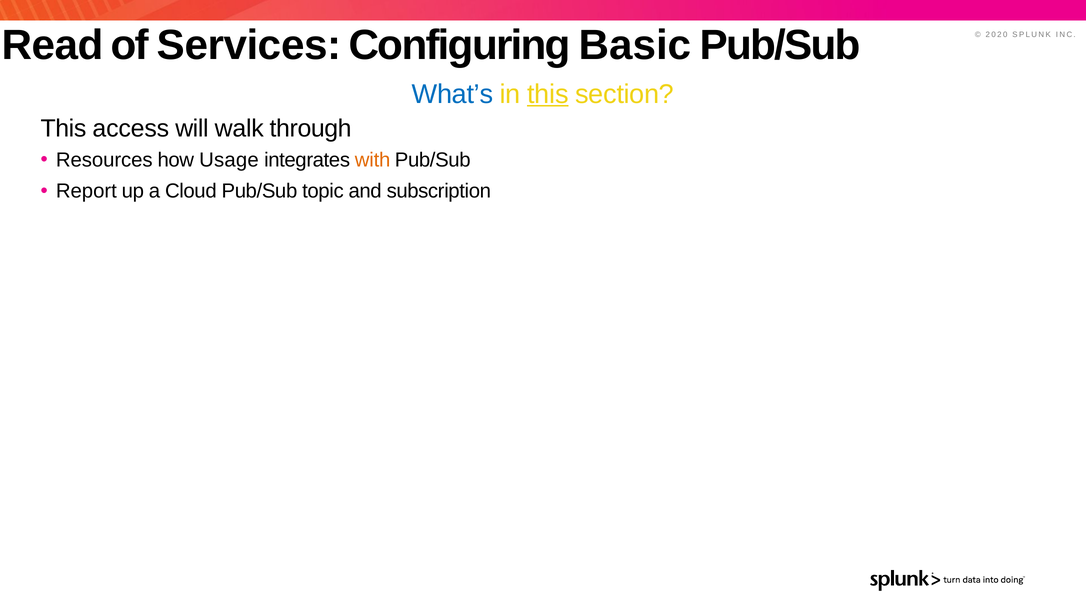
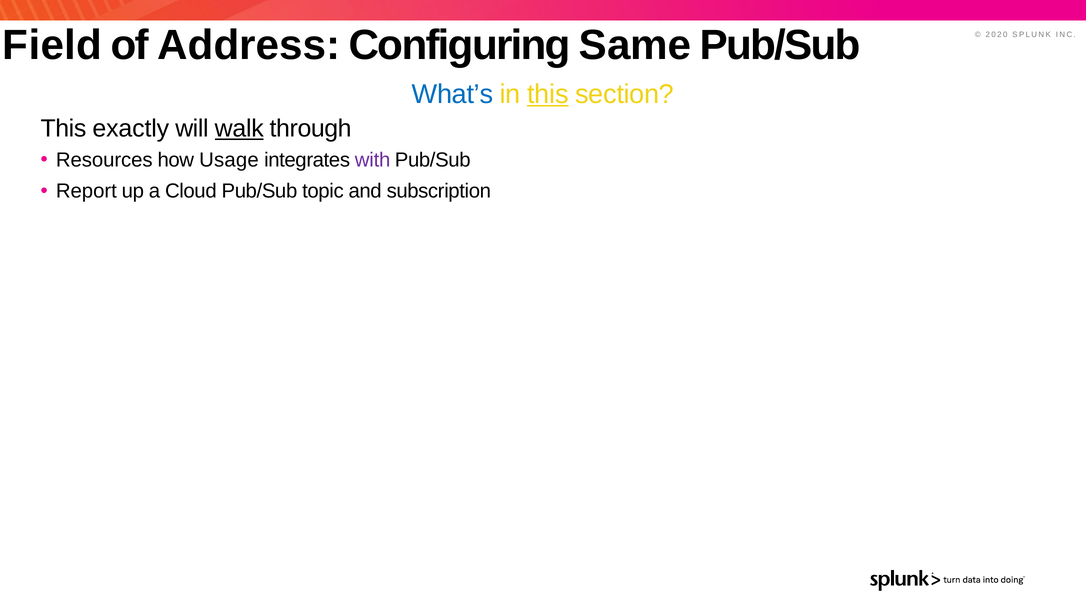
Read: Read -> Field (52, 45)
Services: Services -> Address (249, 45)
Basic: Basic -> Same (635, 45)
access: access -> exactly (131, 129)
walk underline: none -> present (239, 129)
with colour: orange -> purple (373, 160)
